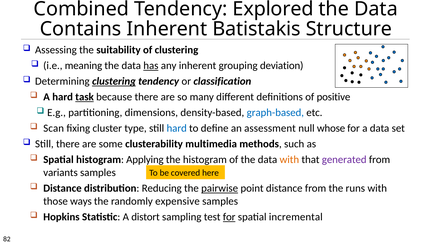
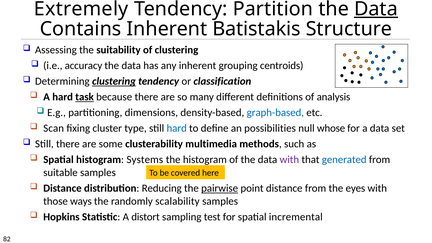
Combined: Combined -> Extremely (81, 9)
Explored: Explored -> Partition (273, 9)
Data underline: none -> present (376, 9)
meaning: meaning -> accuracy (84, 66)
has underline: present -> none (151, 66)
deviation: deviation -> centroids (282, 66)
positive: positive -> analysis (333, 97)
assessment: assessment -> possibilities (270, 128)
Applying: Applying -> Systems (145, 160)
with colour: orange -> purple (289, 160)
generated colour: purple -> blue (344, 160)
variants: variants -> suitable (60, 173)
runs: runs -> eyes (355, 188)
expensive: expensive -> scalability (177, 201)
for underline: present -> none (229, 217)
